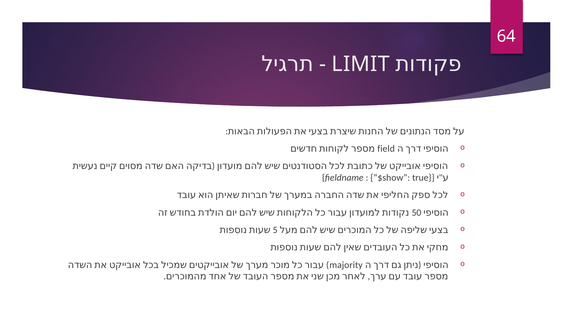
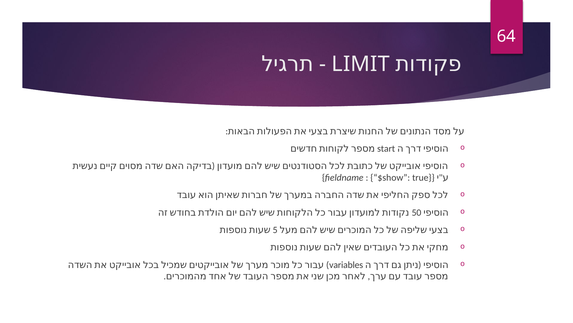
field: field -> start (386, 148)
majority: majority -> variables (346, 264)
